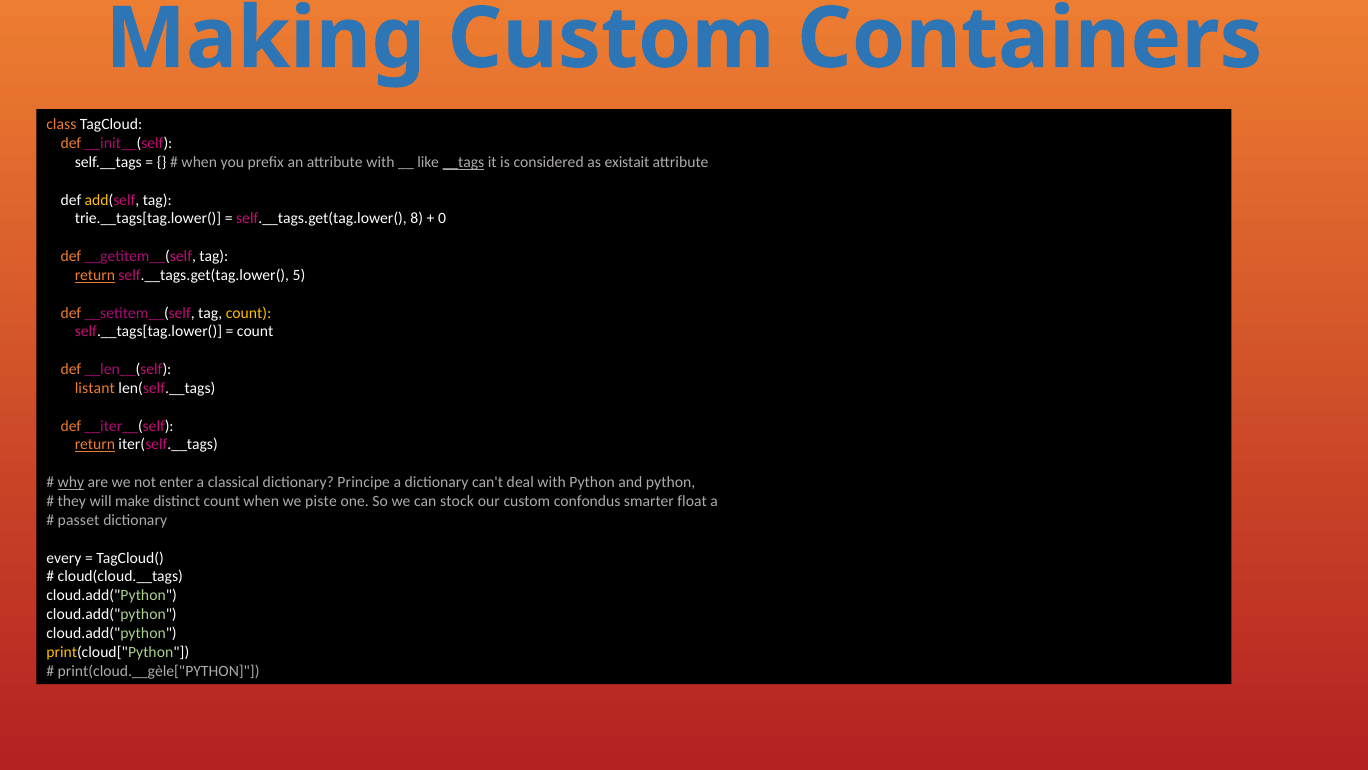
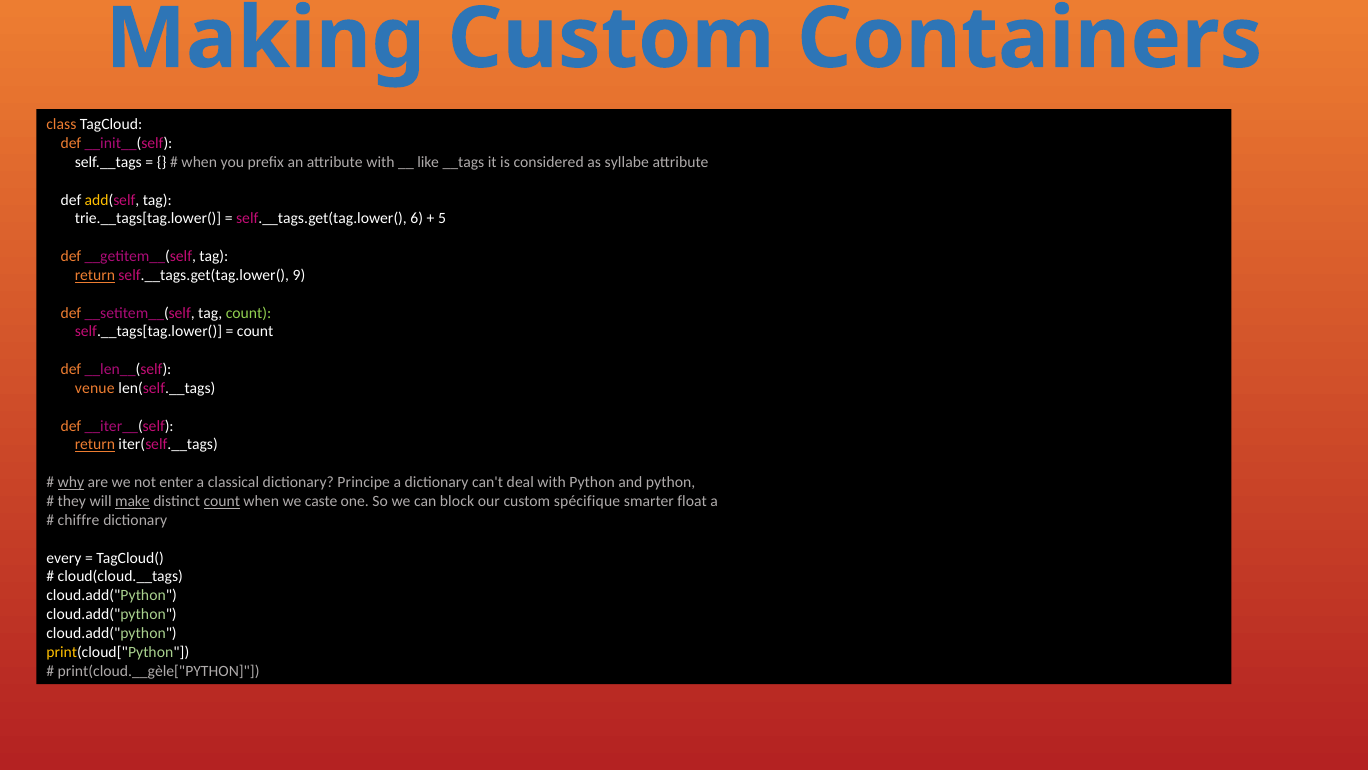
__tags underline: present -> none (463, 162)
existait: existait -> syllabe (627, 162)
8: 8 -> 6 (417, 219)
0: 0 -> 5 (442, 219)
5: 5 -> 9 (299, 275)
count colour: yellow -> light green (249, 313)
listant: listant -> venue (95, 388)
make underline: none -> present (132, 501)
count underline: none -> present (222, 501)
piste: piste -> caste (321, 501)
stock: stock -> block (457, 501)
confondus: confondus -> spécifique (587, 501)
passet: passet -> chiffre (79, 520)
